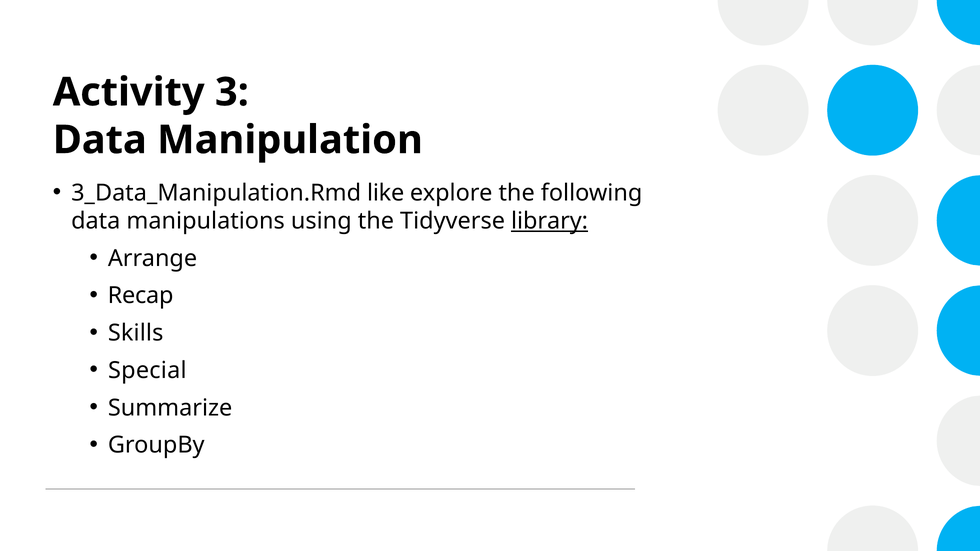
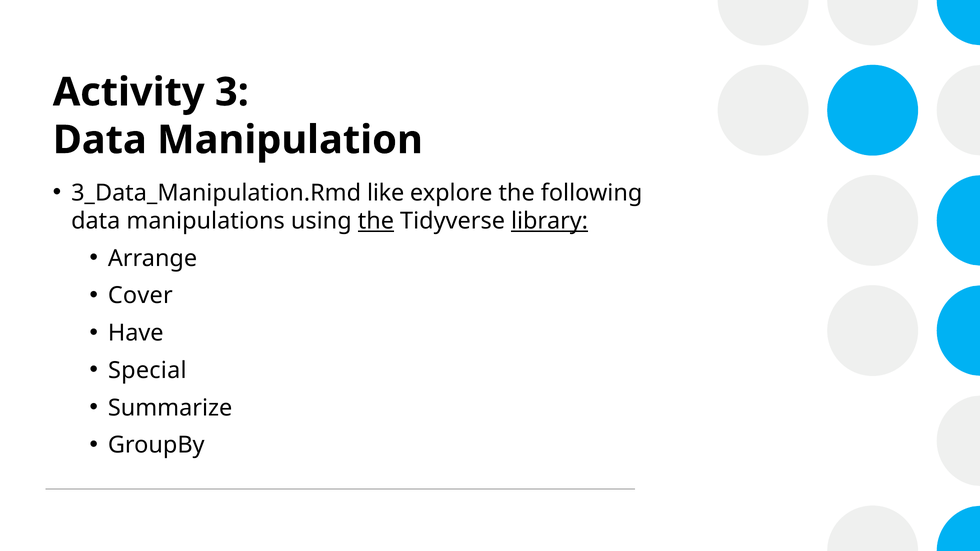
the underline: none -> present (376, 221)
Recap: Recap -> Cover (140, 296)
Skills: Skills -> Have (136, 333)
